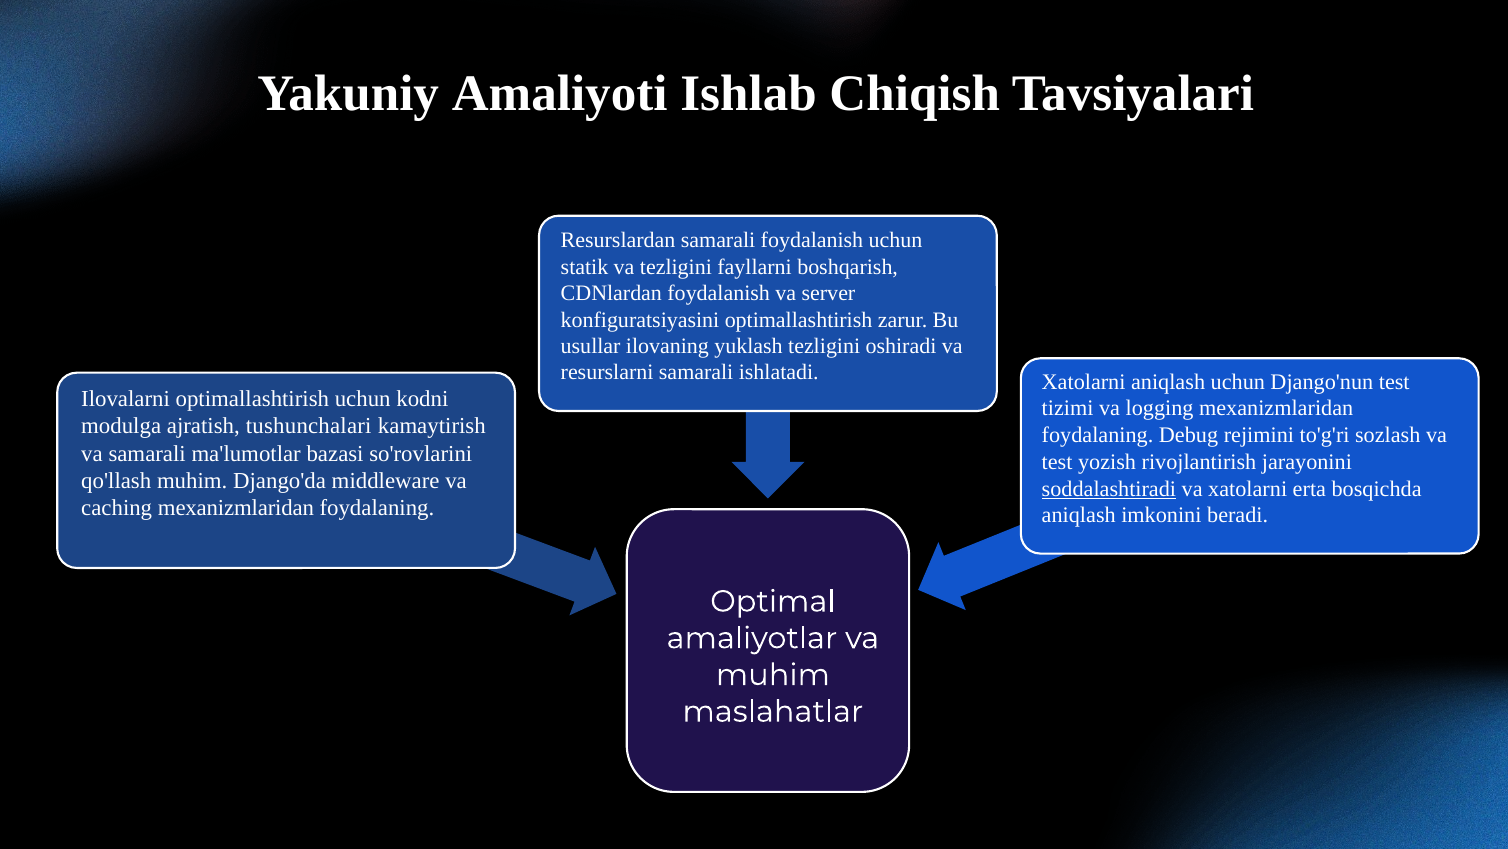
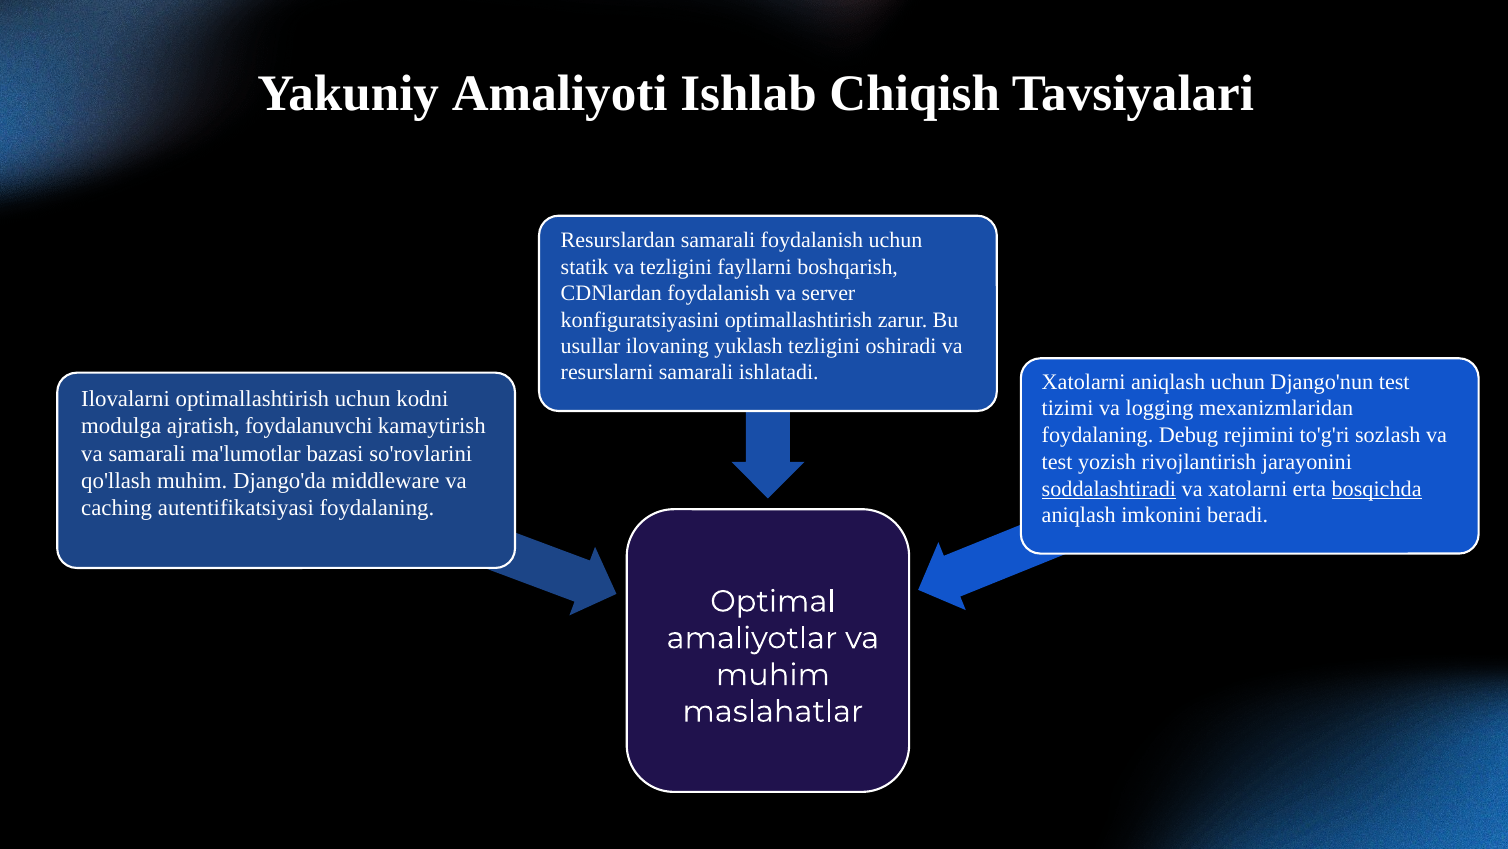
tushunchalari: tushunchalari -> foydalanuvchi (309, 426)
bosqichda underline: none -> present (1377, 488)
caching mexanizmlaridan: mexanizmlaridan -> autentifikatsiyasi (236, 508)
